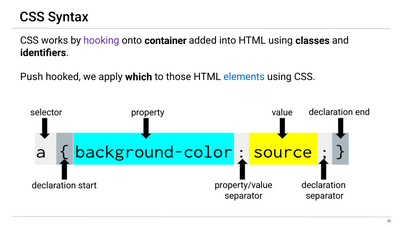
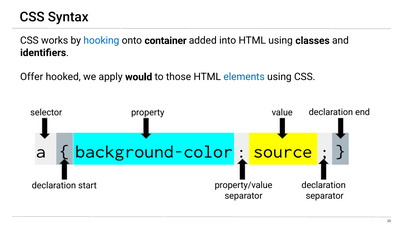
hooking colour: purple -> blue (101, 41)
Push: Push -> Offer (32, 77)
which: which -> would (139, 77)
